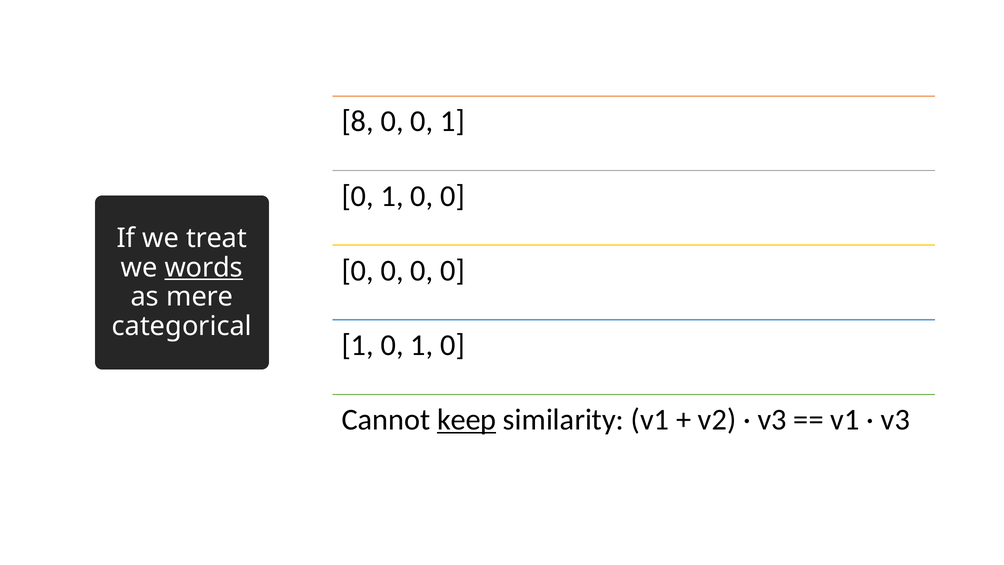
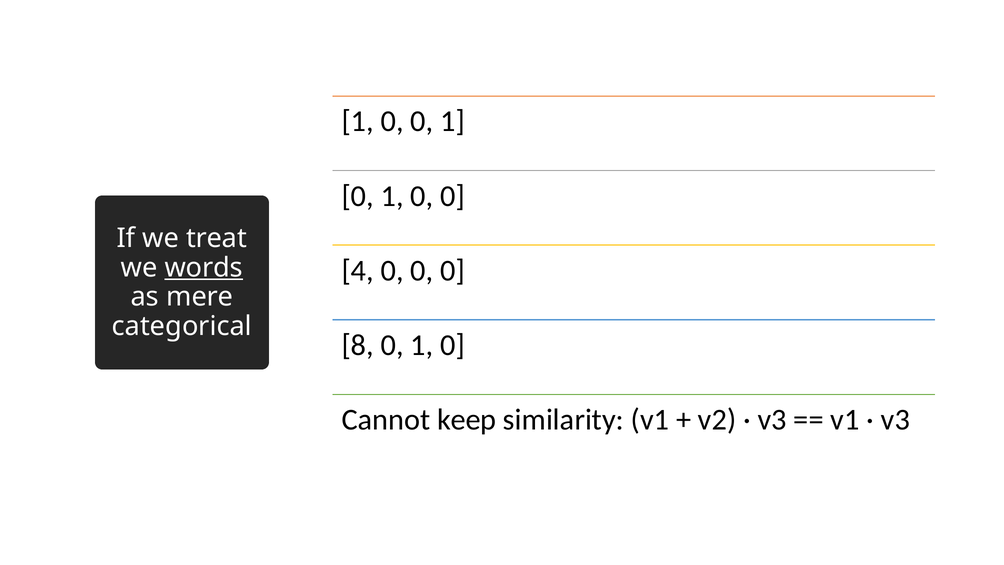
8: 8 -> 1 (358, 121)
0: 0 -> 4 (358, 270)
1: 1 -> 8 (358, 345)
keep underline: present -> none (467, 419)
